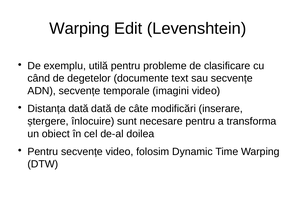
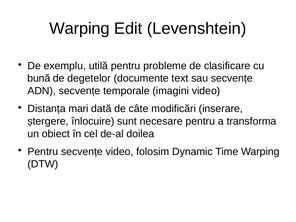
când: când -> bună (39, 78)
Distanța dată: dată -> mari (78, 109)
